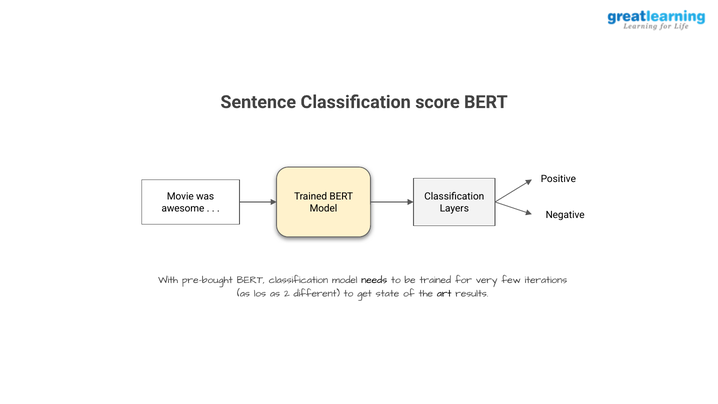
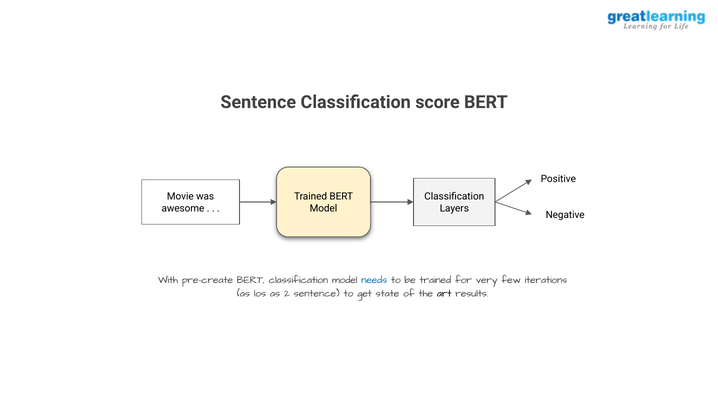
pre-bought: pre-bought -> pre-create (207, 280)
needs colour: black -> blue (374, 280)
2 different: different -> sentence (317, 294)
